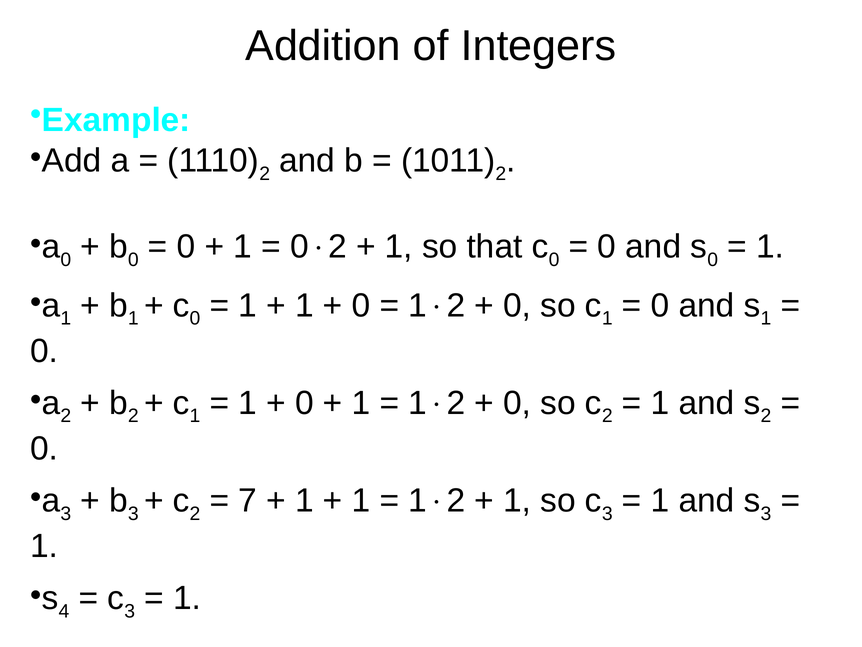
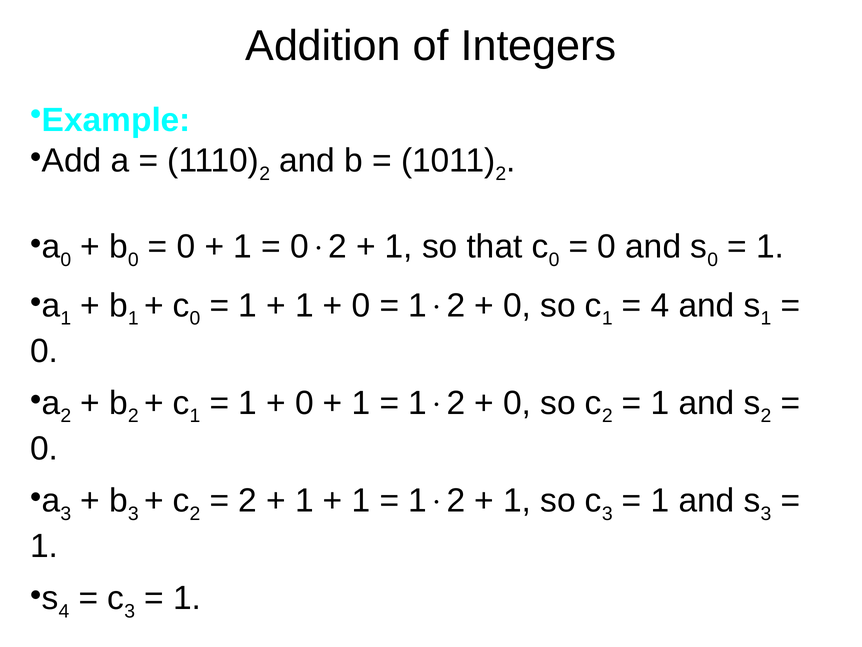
0: 0 -> 4 (660, 305)
7: 7 -> 2 (248, 500)
